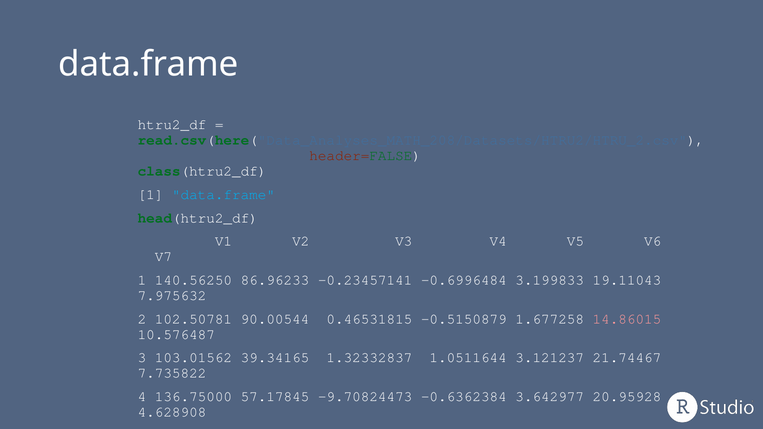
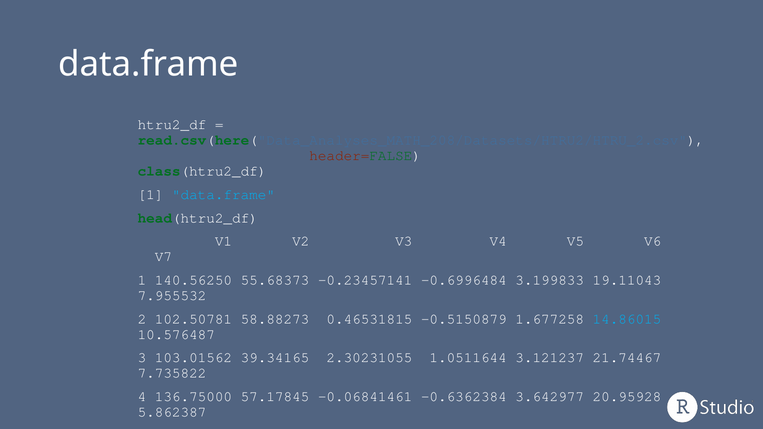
86.96233: 86.96233 -> 55.68373 (275, 280)
7.975632: 7.975632 -> 7.955532 (172, 296)
90.00544: 90.00544 -> 58.88273 (275, 319)
14.86015 colour: pink -> light blue (627, 319)
1.32332837: 1.32332837 -> 2.30231055 (369, 358)
-9.70824473: -9.70824473 -> -0.06841461 (365, 397)
4.628908: 4.628908 -> 5.862387 (172, 412)
